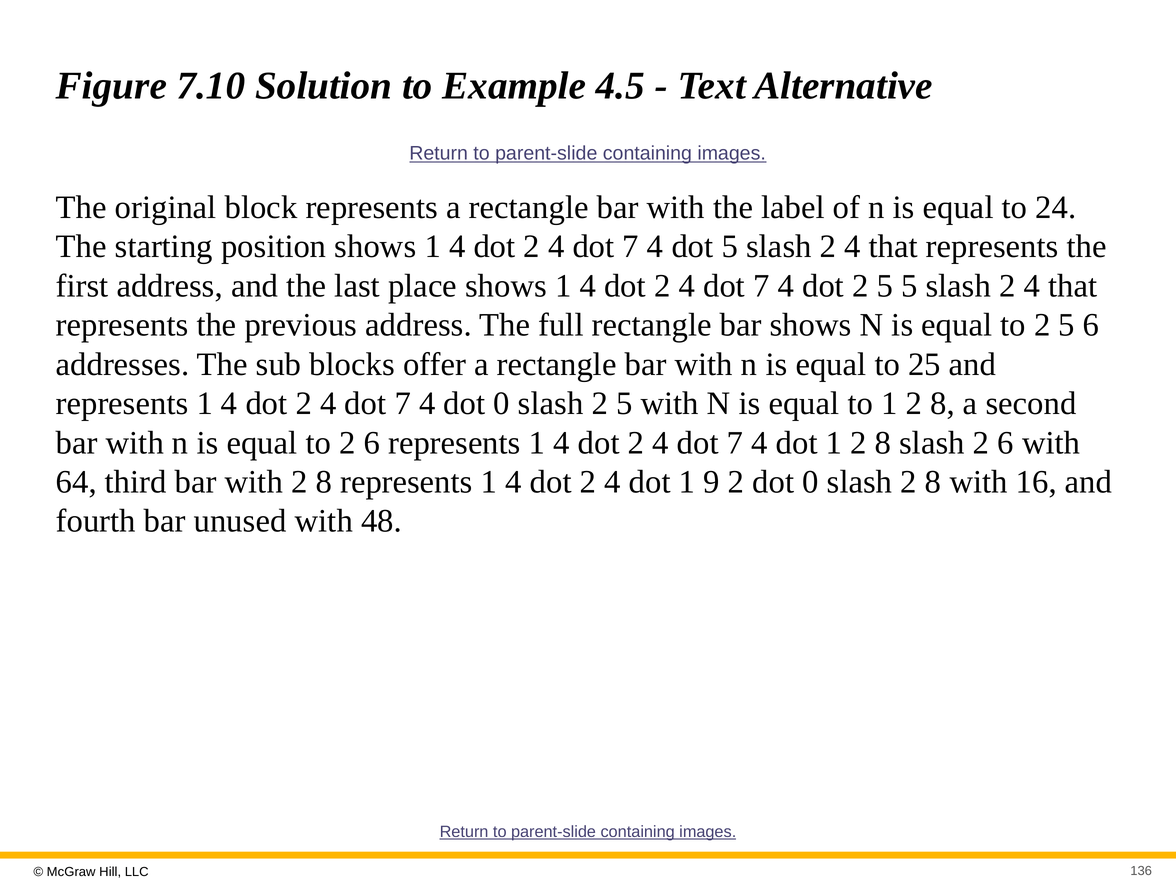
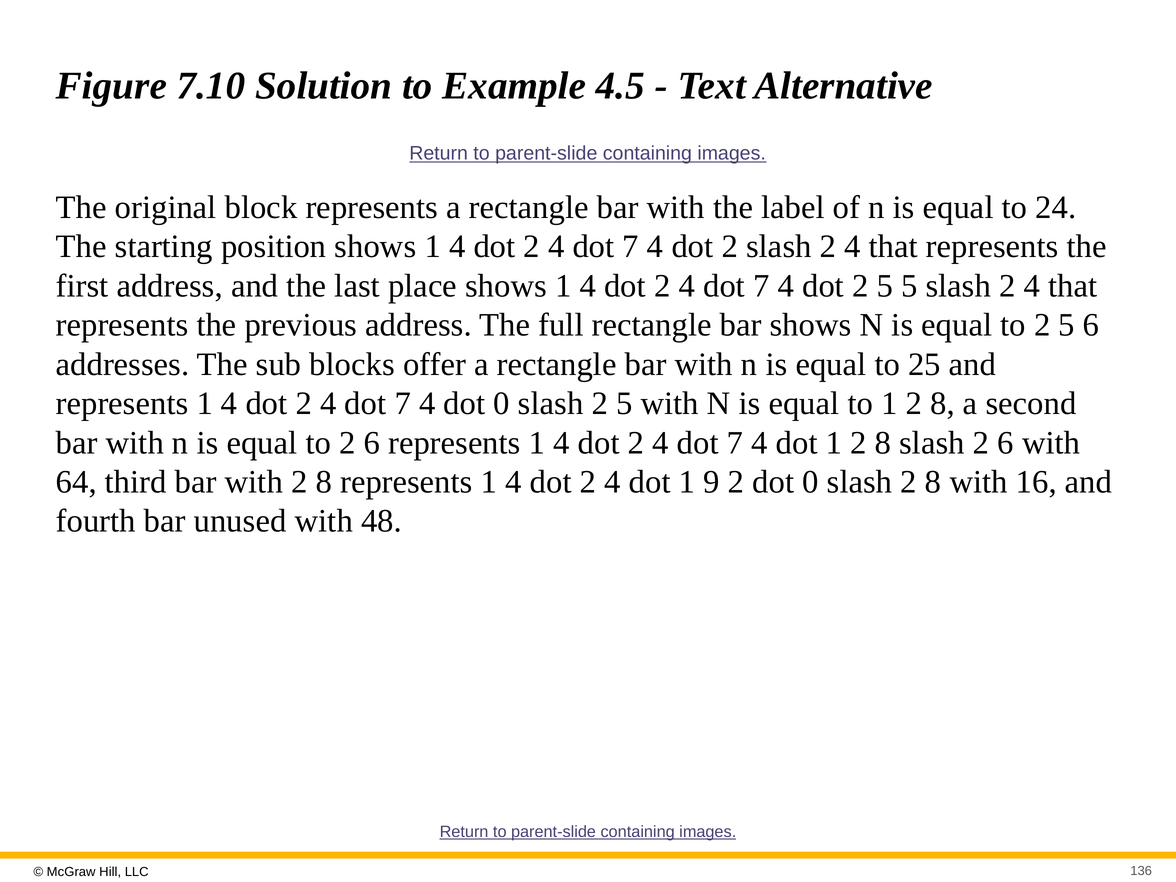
5: 5 -> 2 (730, 247)
